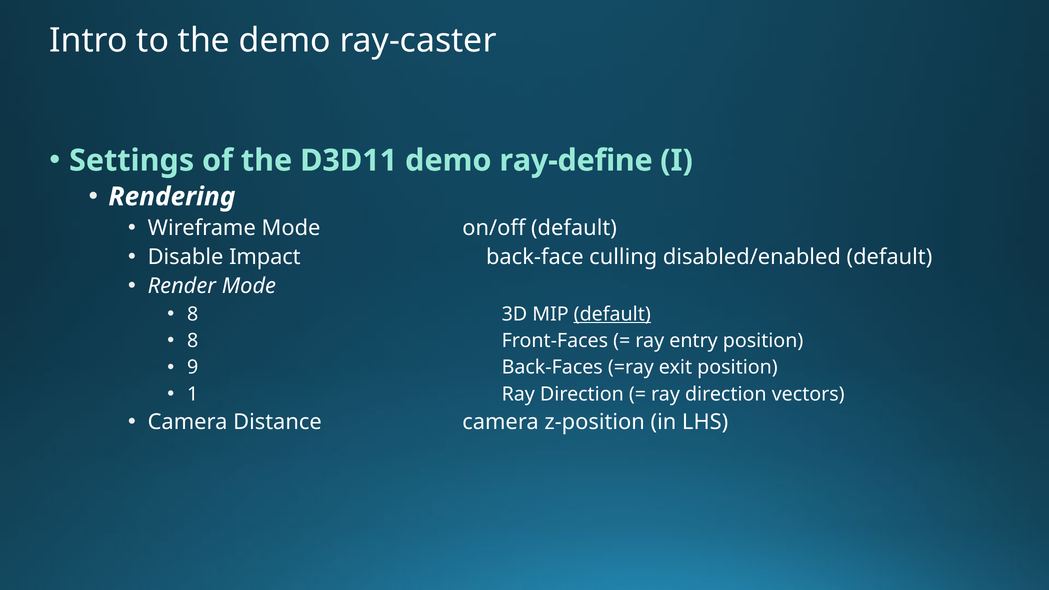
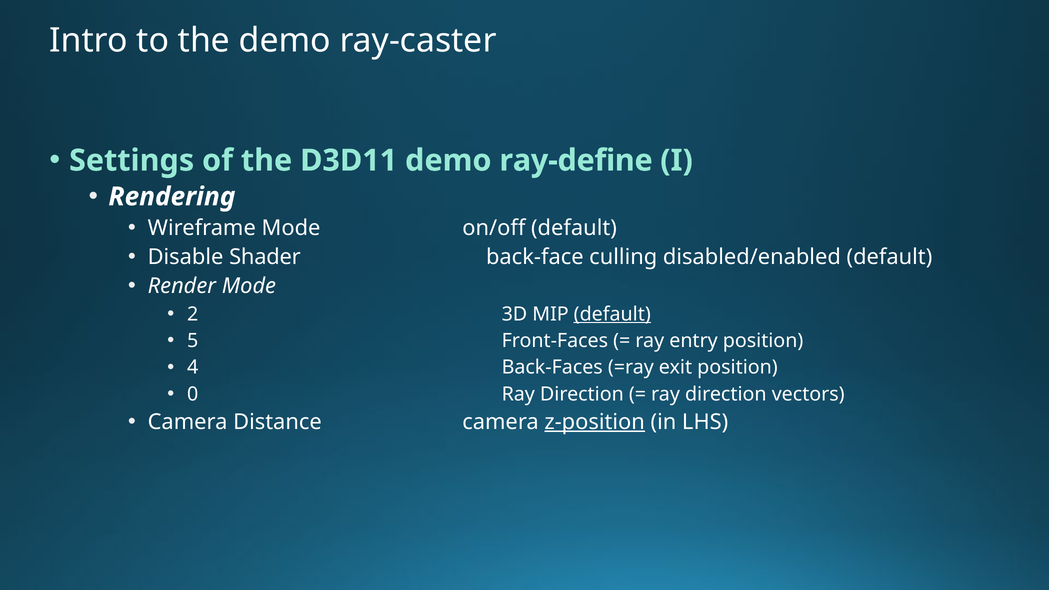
Impact: Impact -> Shader (265, 257)
8: 8 -> 2 (193, 314)
8: 8 -> 5 (193, 341)
9: 9 -> 4 (193, 367)
1: 1 -> 0 (193, 394)
z-position underline: none -> present (595, 422)
